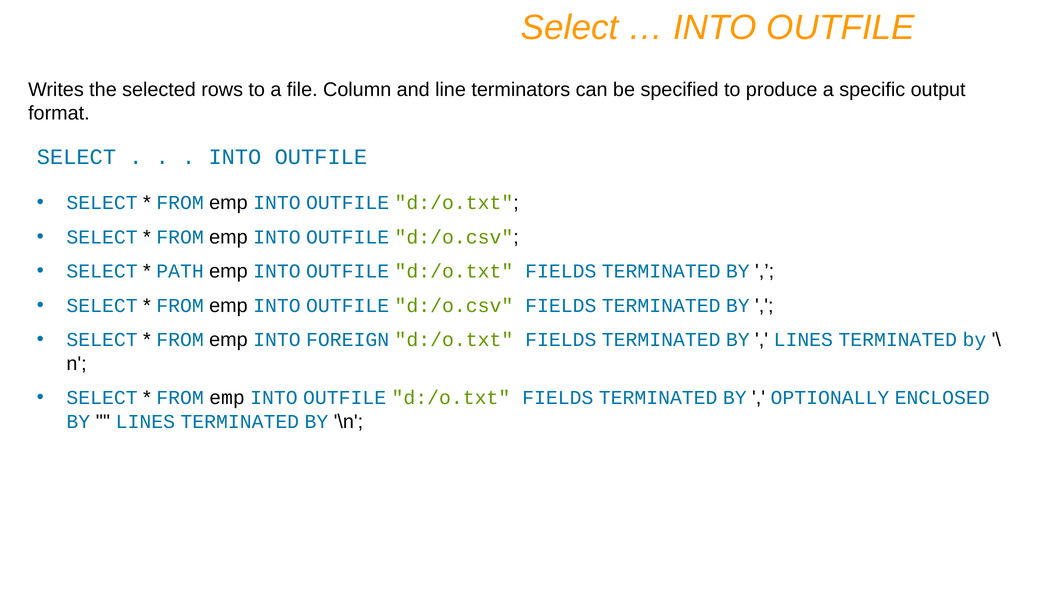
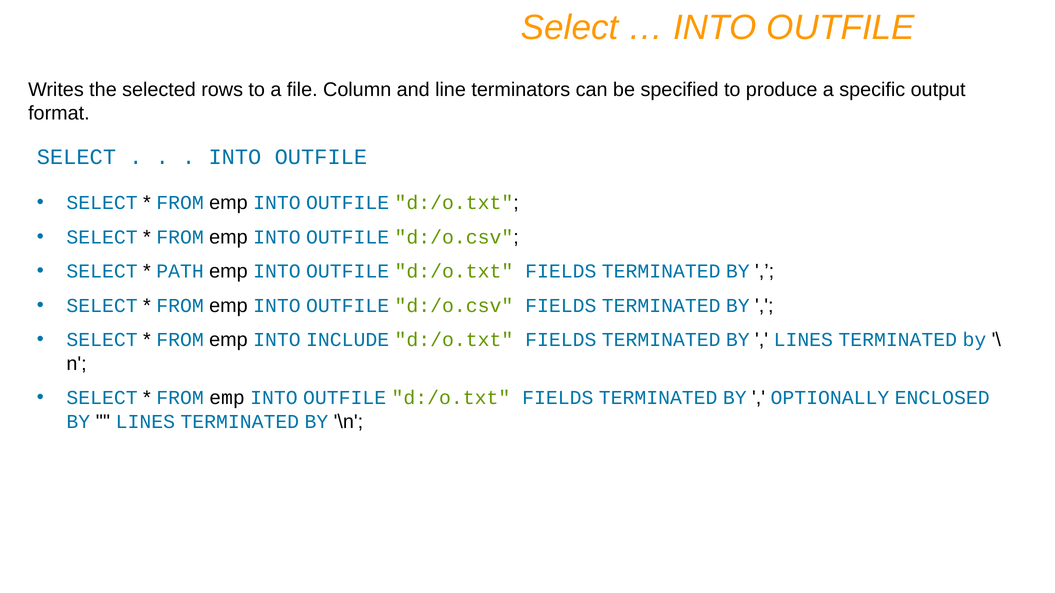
FOREIGN: FOREIGN -> INCLUDE (348, 340)
